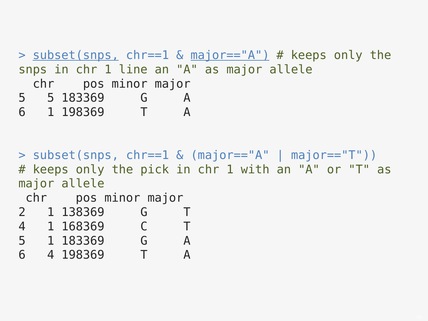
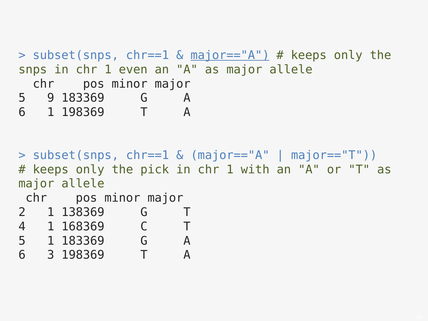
subset(snps underline: present -> none (76, 55)
line: line -> even (133, 70)
5 5: 5 -> 9 (51, 98)
6 4: 4 -> 3 (51, 255)
